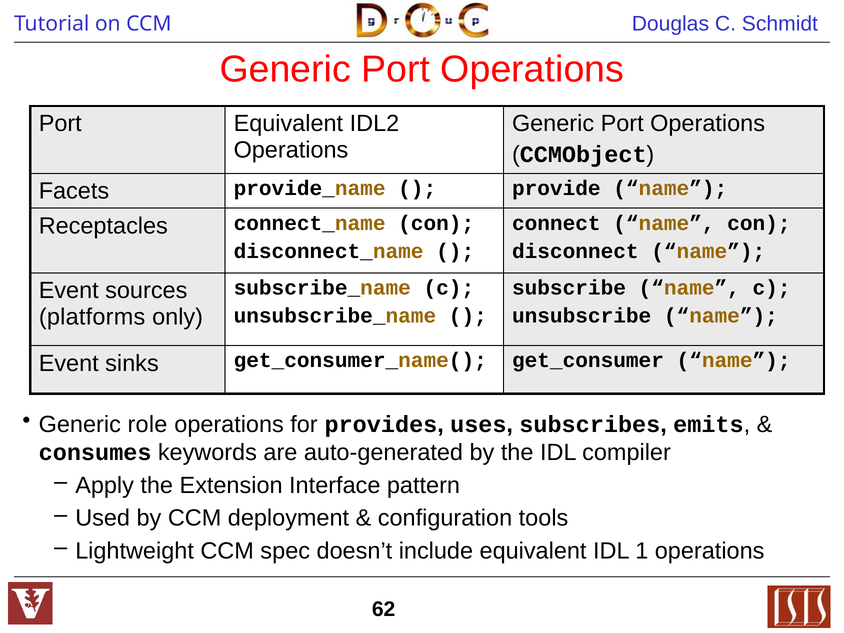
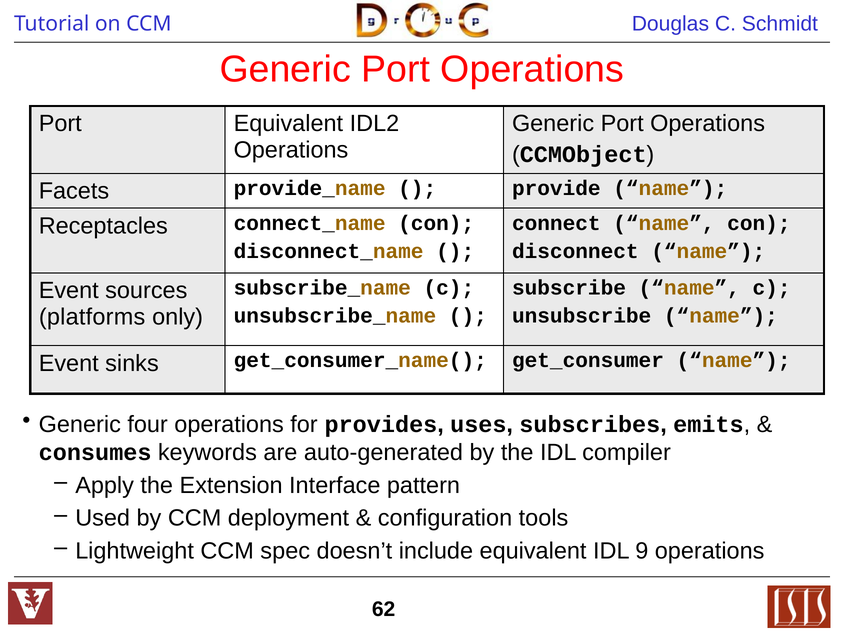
role: role -> four (148, 424)
1: 1 -> 9 (642, 551)
